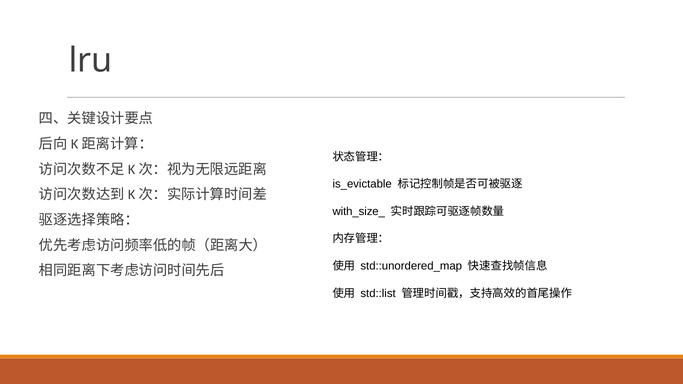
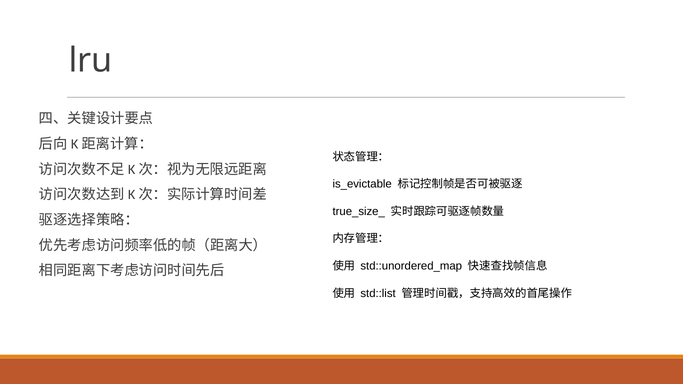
with_size_: with_size_ -> true_size_ (359, 212)
